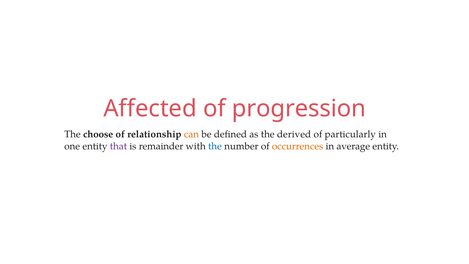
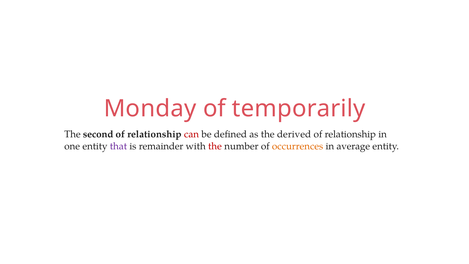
Affected: Affected -> Monday (150, 109)
progression: progression -> temporarily (299, 109)
choose: choose -> second (98, 134)
can colour: orange -> red (192, 134)
particularly: particularly -> relationship (350, 134)
the colour: blue -> red (215, 146)
